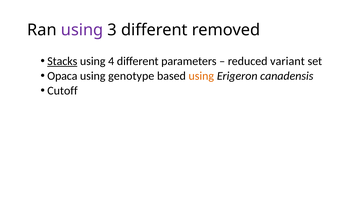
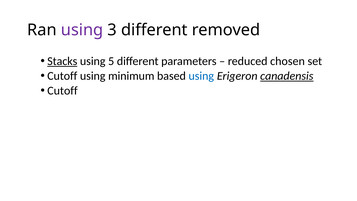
4: 4 -> 5 (111, 61)
variant: variant -> chosen (287, 61)
Opaca: Opaca -> Cutoff (62, 76)
genotype: genotype -> minimum (131, 76)
using colour: orange -> blue (201, 76)
canadensis underline: none -> present (287, 76)
